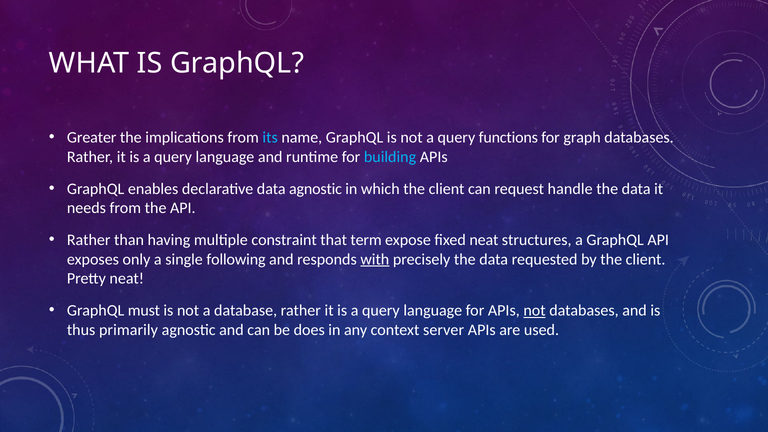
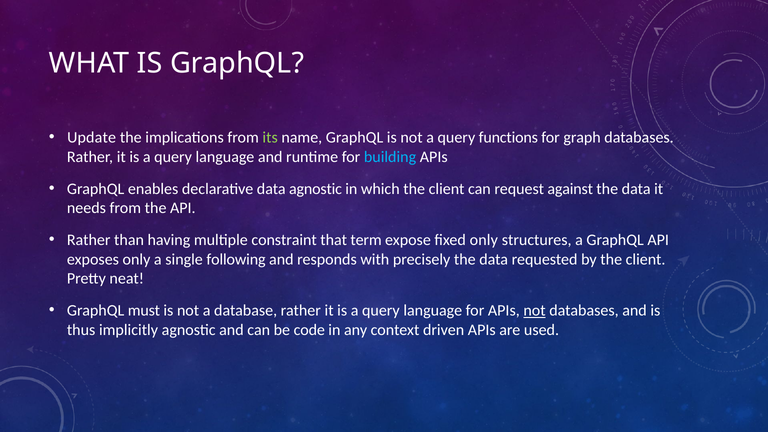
Greater: Greater -> Update (92, 138)
its colour: light blue -> light green (270, 138)
handle: handle -> against (570, 189)
fixed neat: neat -> only (484, 240)
with underline: present -> none (375, 259)
primarily: primarily -> implicitly (129, 330)
does: does -> code (309, 330)
server: server -> driven (444, 330)
